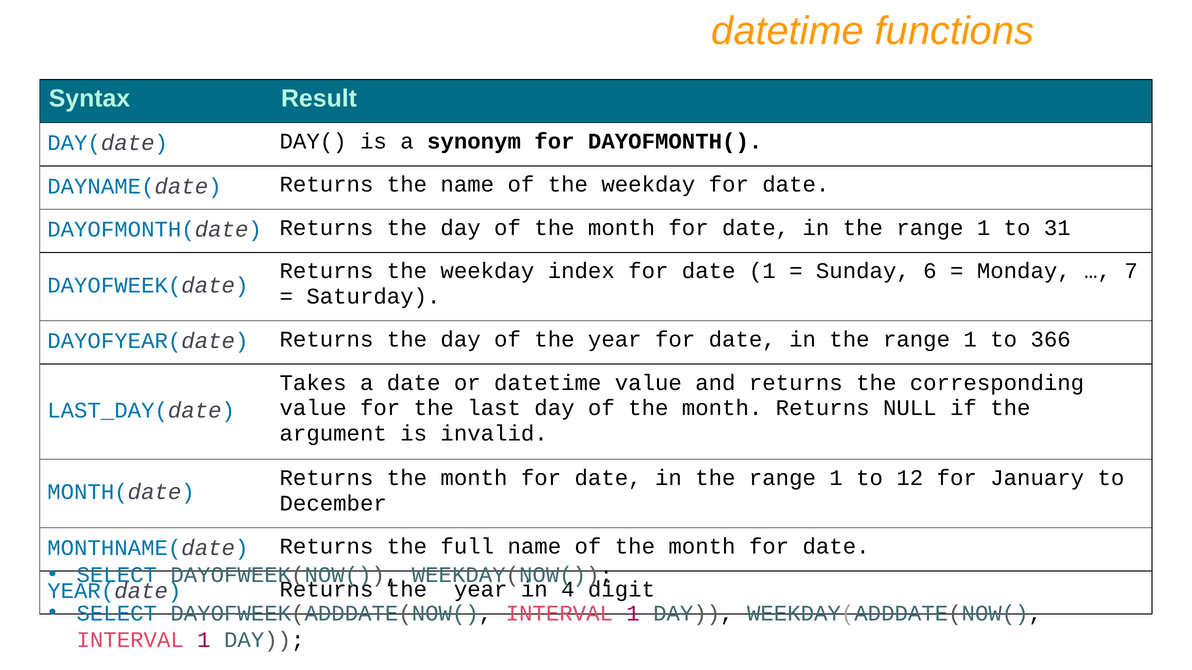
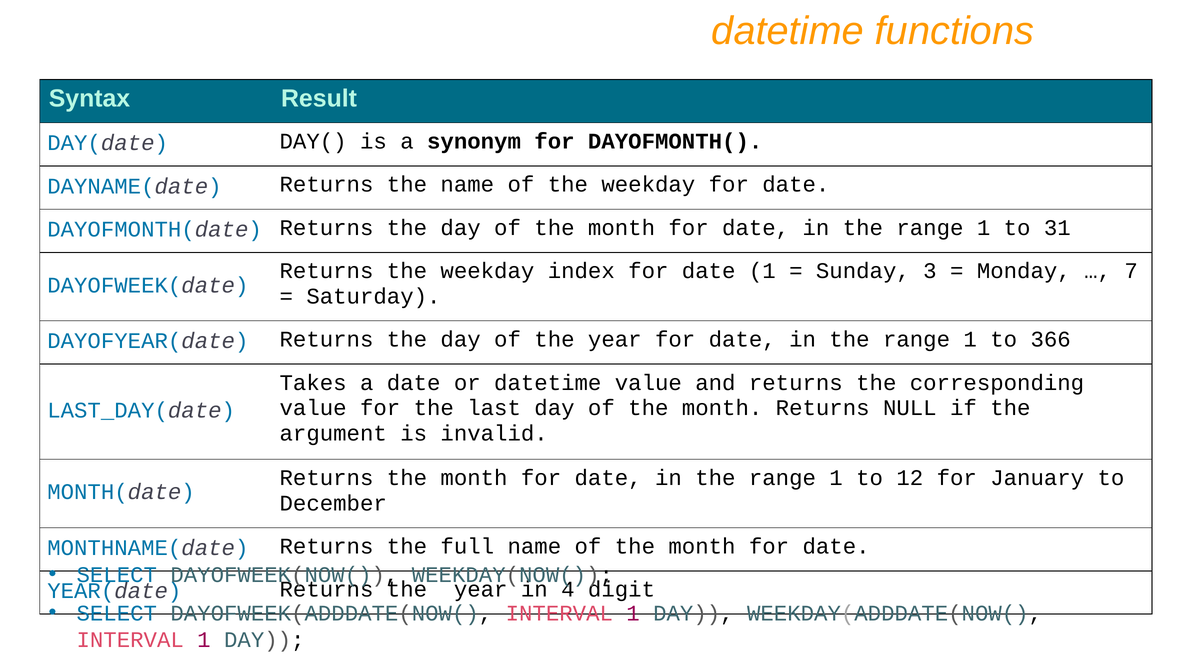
6: 6 -> 3 (930, 271)
